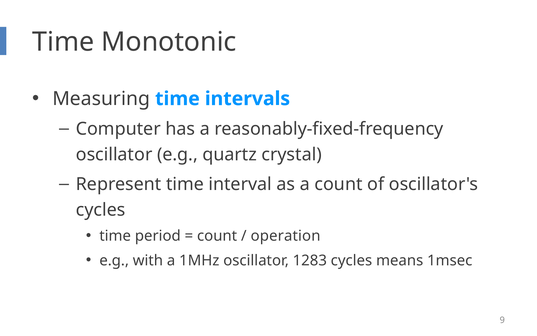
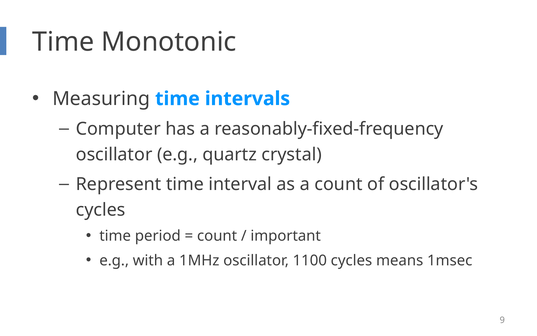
operation: operation -> important (286, 236)
1283: 1283 -> 1100 (310, 260)
